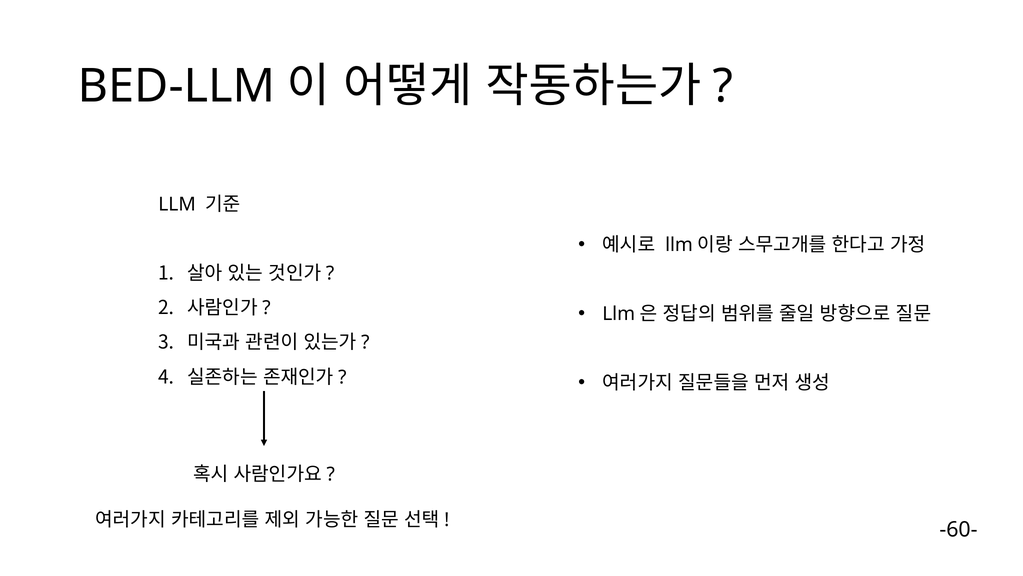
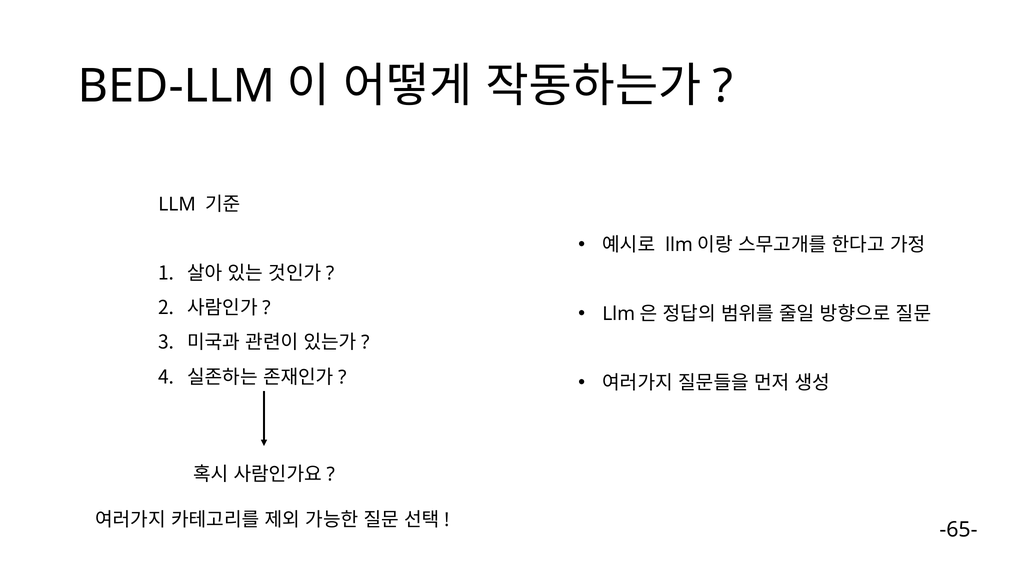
-60-: -60- -> -65- (958, 529)
